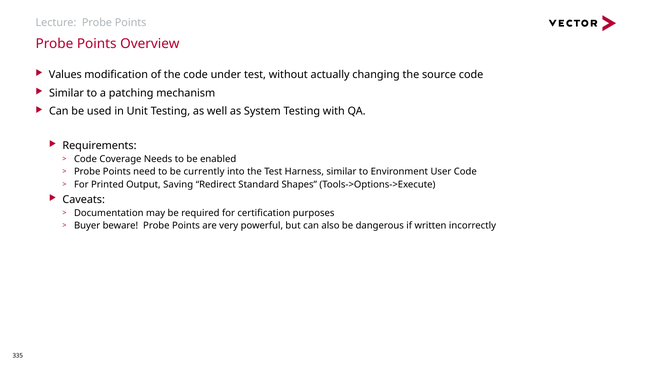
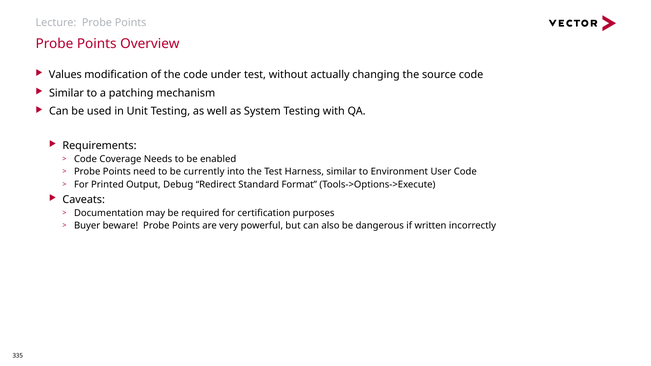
Saving: Saving -> Debug (178, 185)
Shapes: Shapes -> Format (299, 185)
